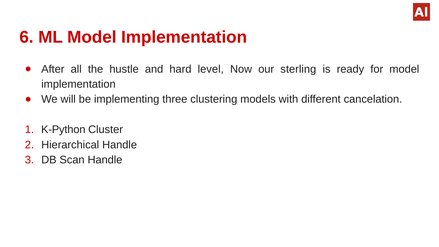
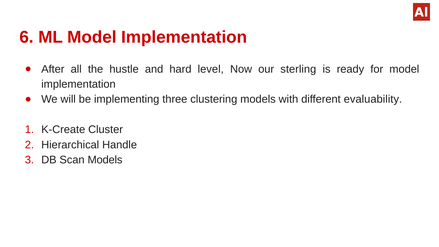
cancelation: cancelation -> evaluability (373, 99)
K-Python: K-Python -> K-Create (63, 130)
Scan Handle: Handle -> Models (105, 160)
